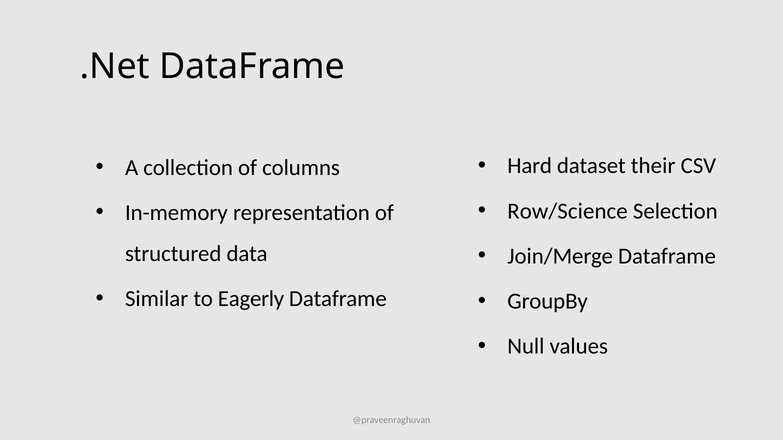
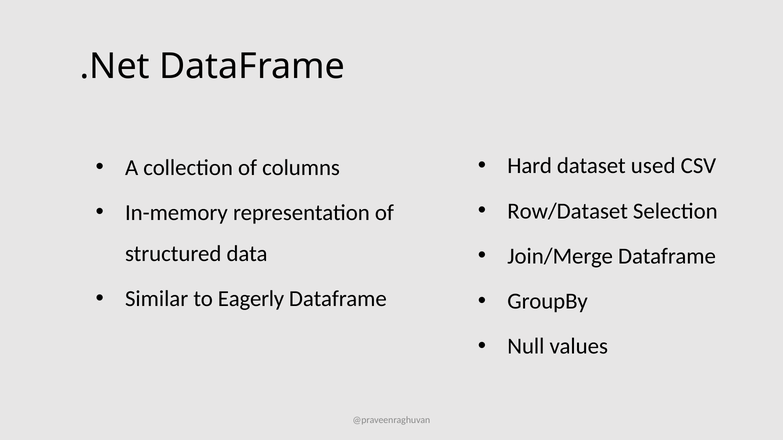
their: their -> used (653, 166)
Row/Science: Row/Science -> Row/Dataset (568, 211)
